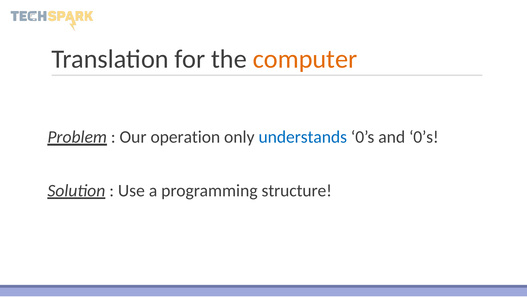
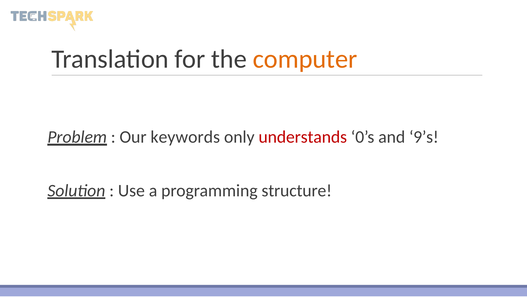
operation: operation -> keywords (185, 137)
understands colour: blue -> red (303, 137)
and 0’s: 0’s -> 9’s (424, 137)
